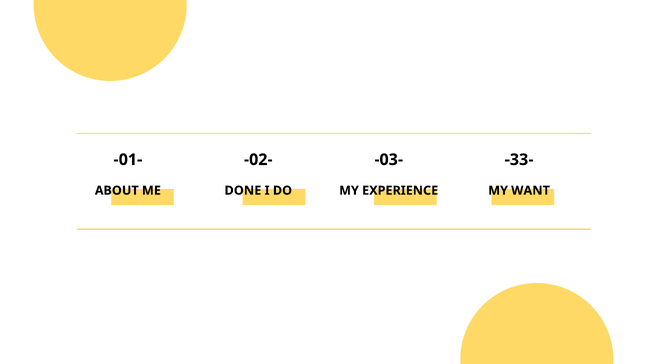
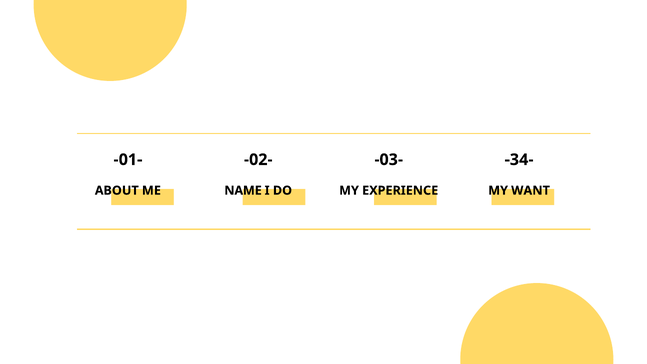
-33-: -33- -> -34- (519, 160)
DONE: DONE -> NAME (243, 191)
